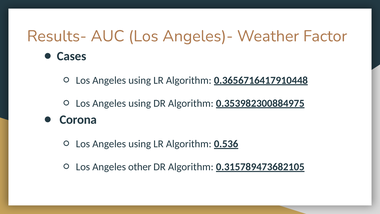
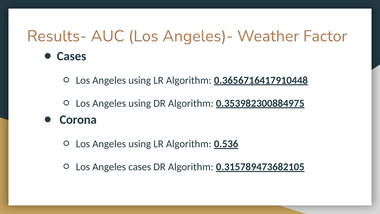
Angeles other: other -> cases (140, 167)
